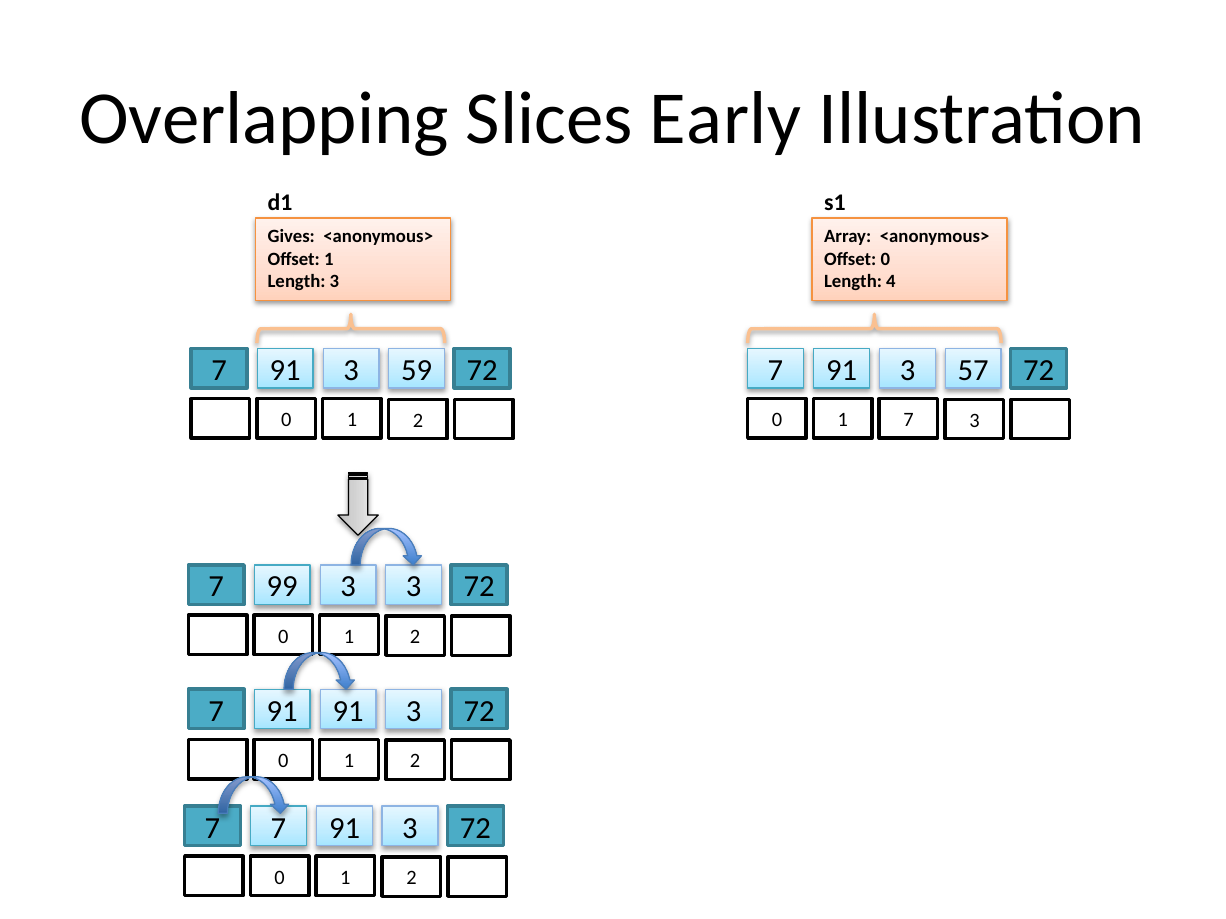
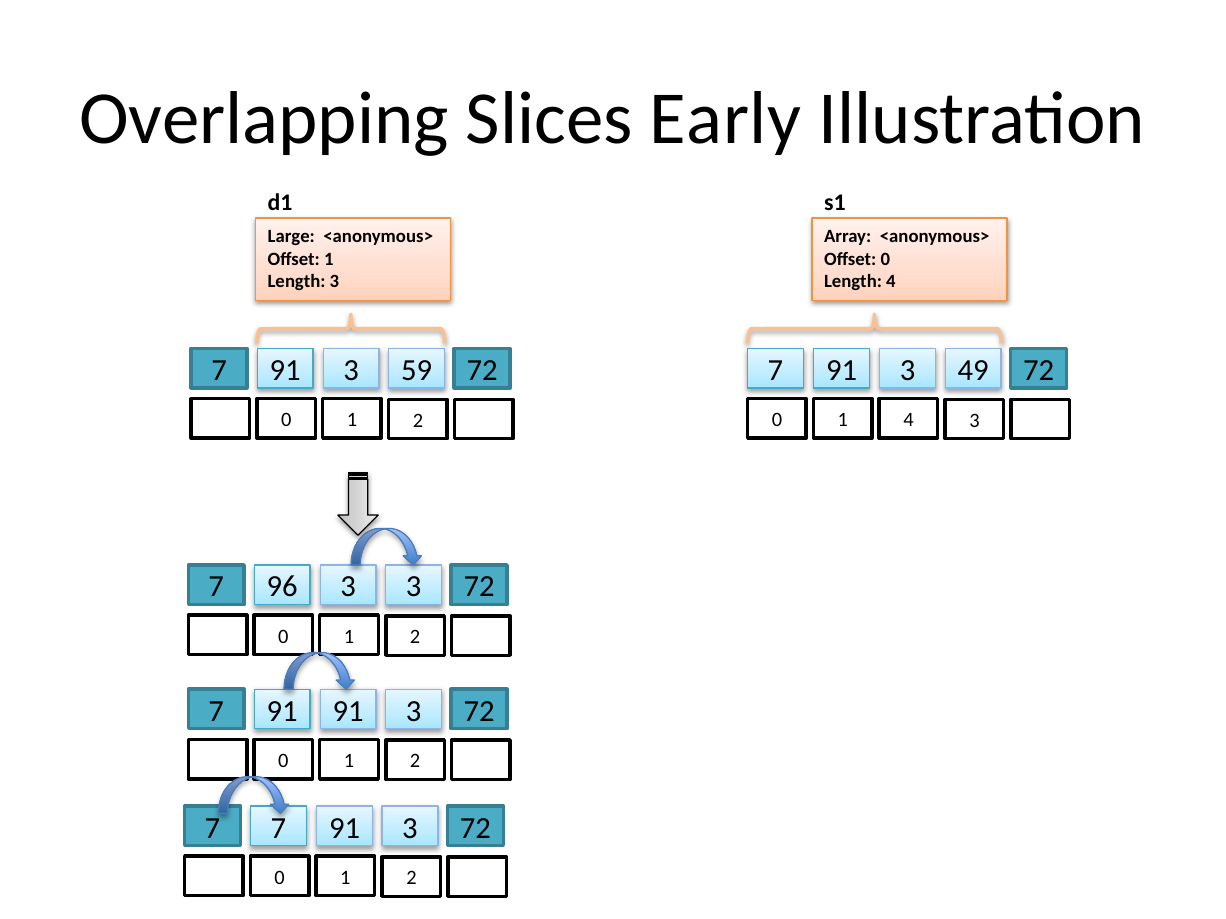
Gives: Gives -> Large (291, 237)
57: 57 -> 49 (973, 371)
7: 7 -> 4 (908, 420)
99: 99 -> 96 (282, 587)
